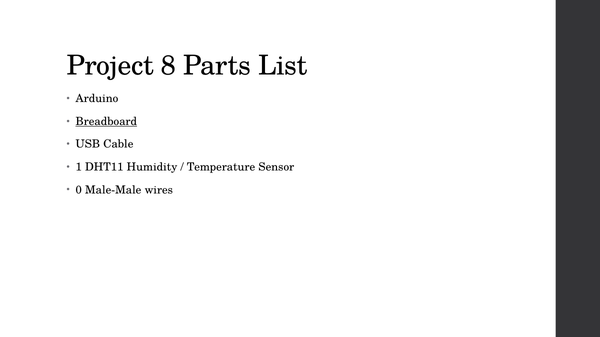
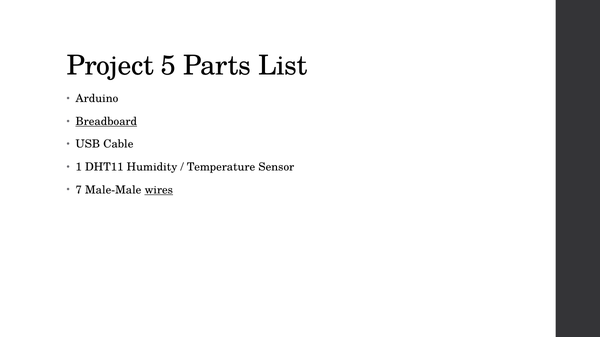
8: 8 -> 5 (168, 66)
0: 0 -> 7 (79, 190)
wires underline: none -> present (159, 190)
